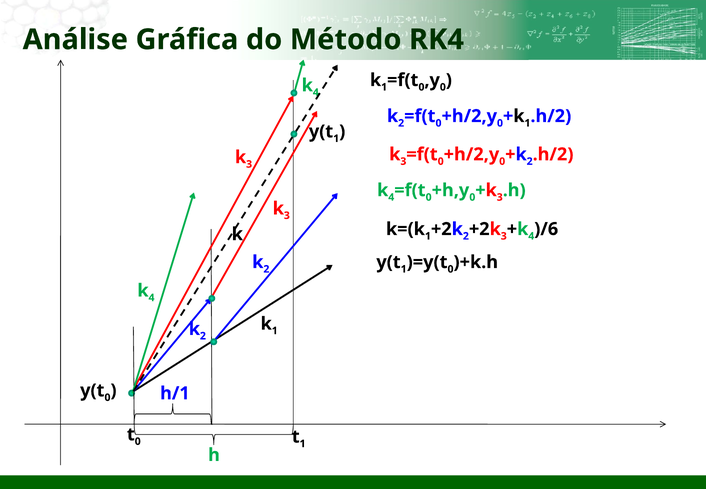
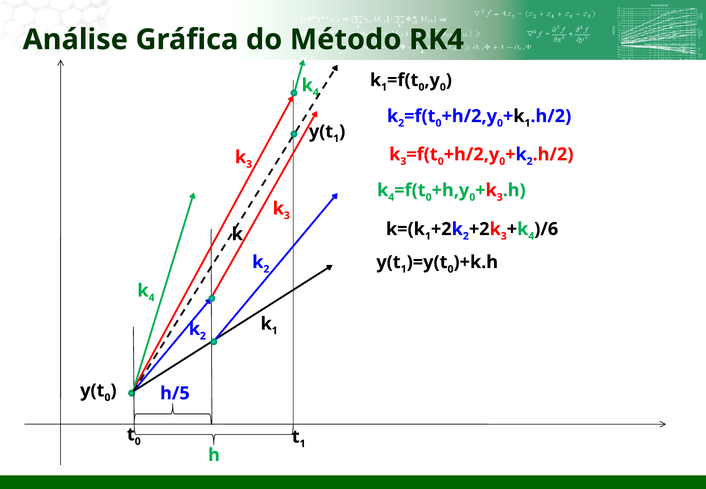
h/1: h/1 -> h/5 (175, 393)
